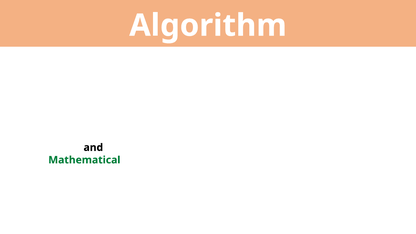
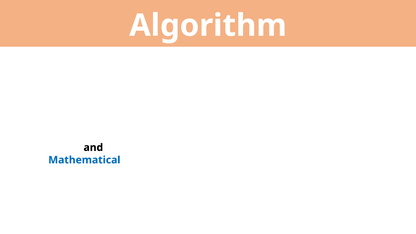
Mathematical colour: green -> blue (84, 160)
